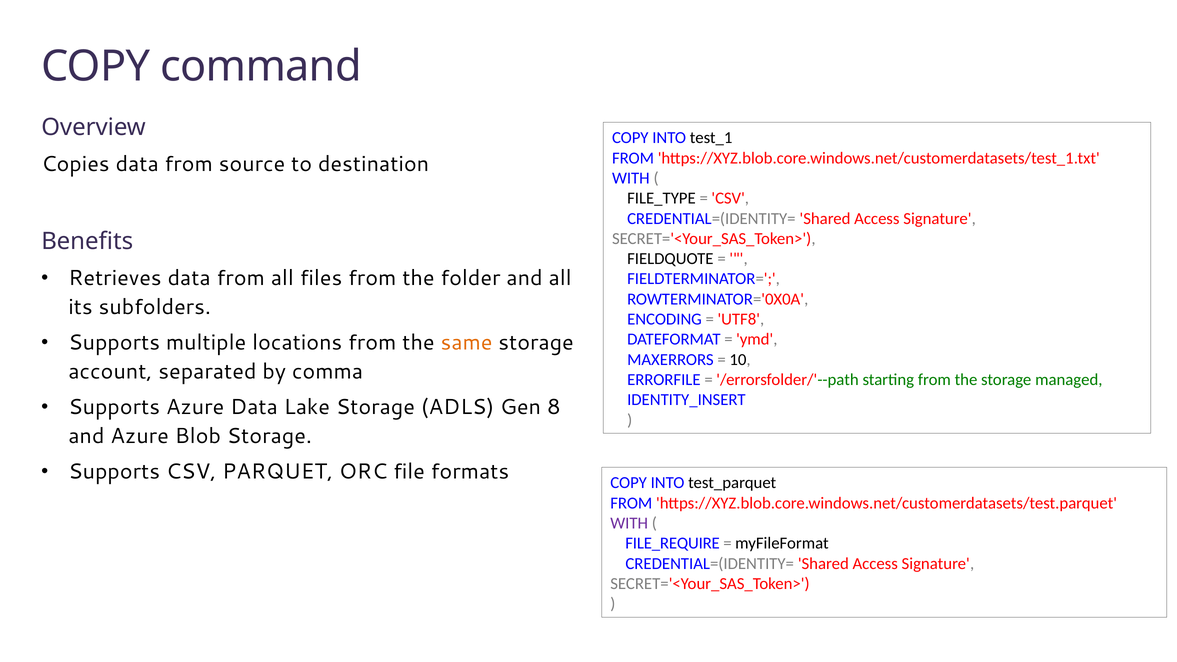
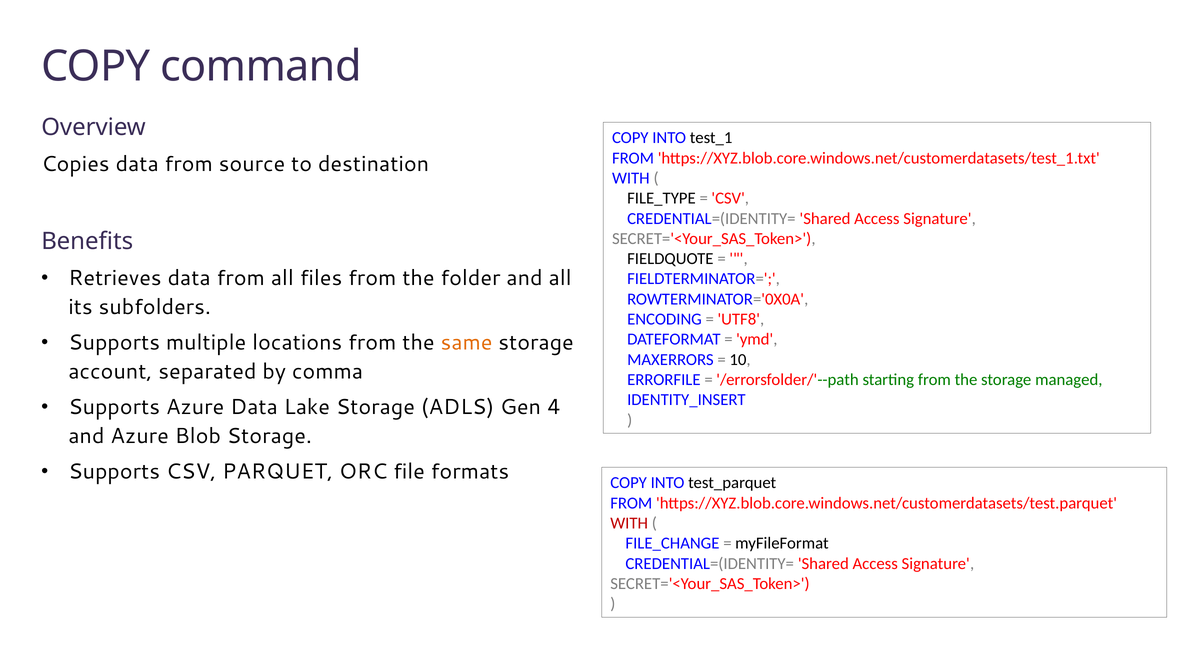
8: 8 -> 4 (554, 407)
WITH colour: purple -> red (629, 523)
FILE_REQUIRE: FILE_REQUIRE -> FILE_CHANGE (672, 543)
